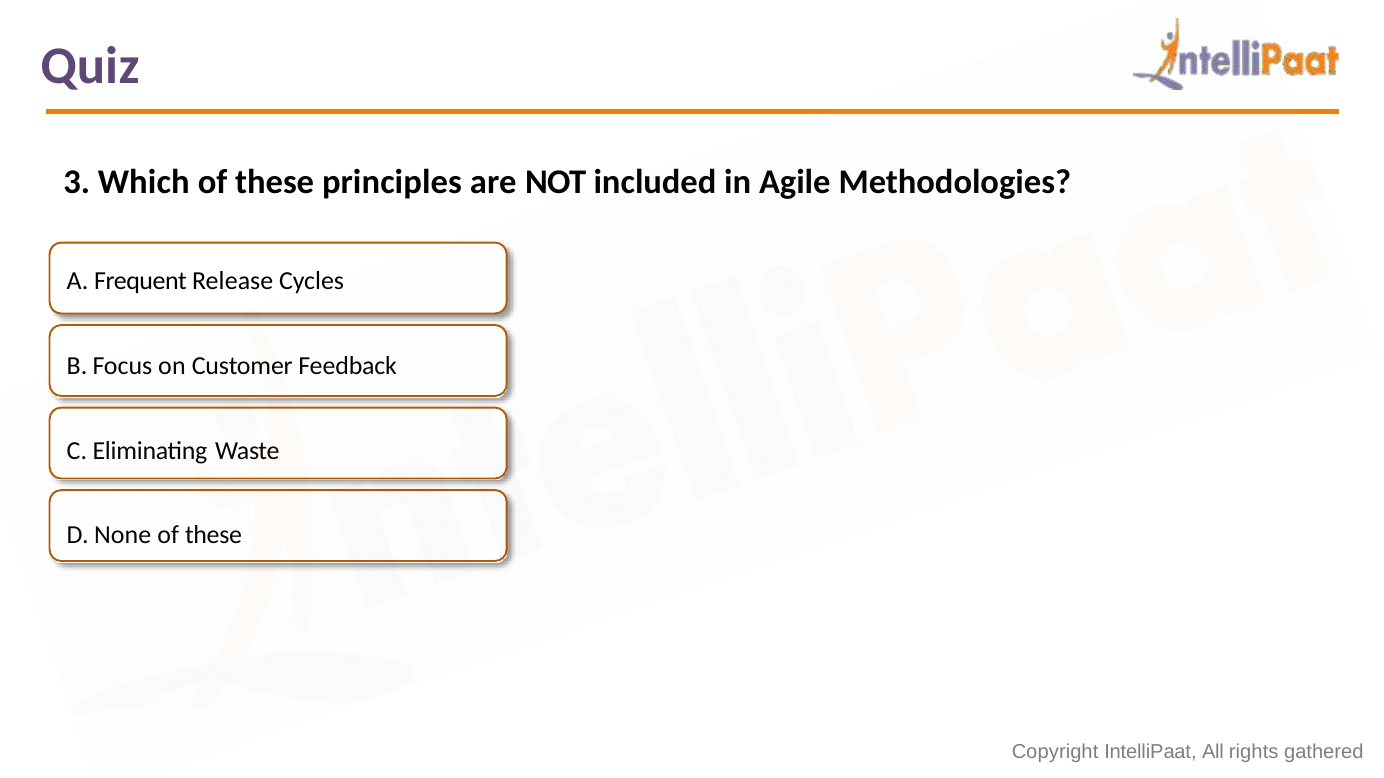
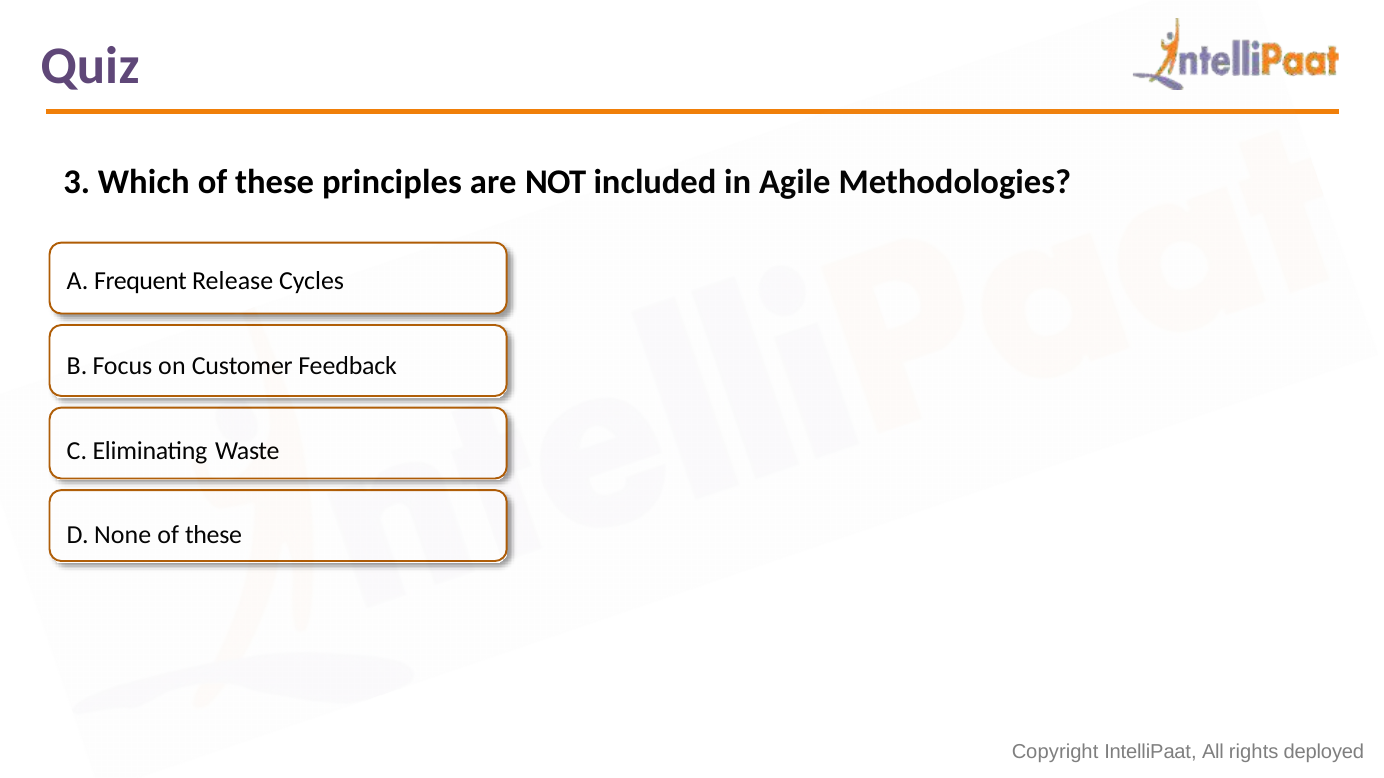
gathered: gathered -> deployed (1324, 753)
